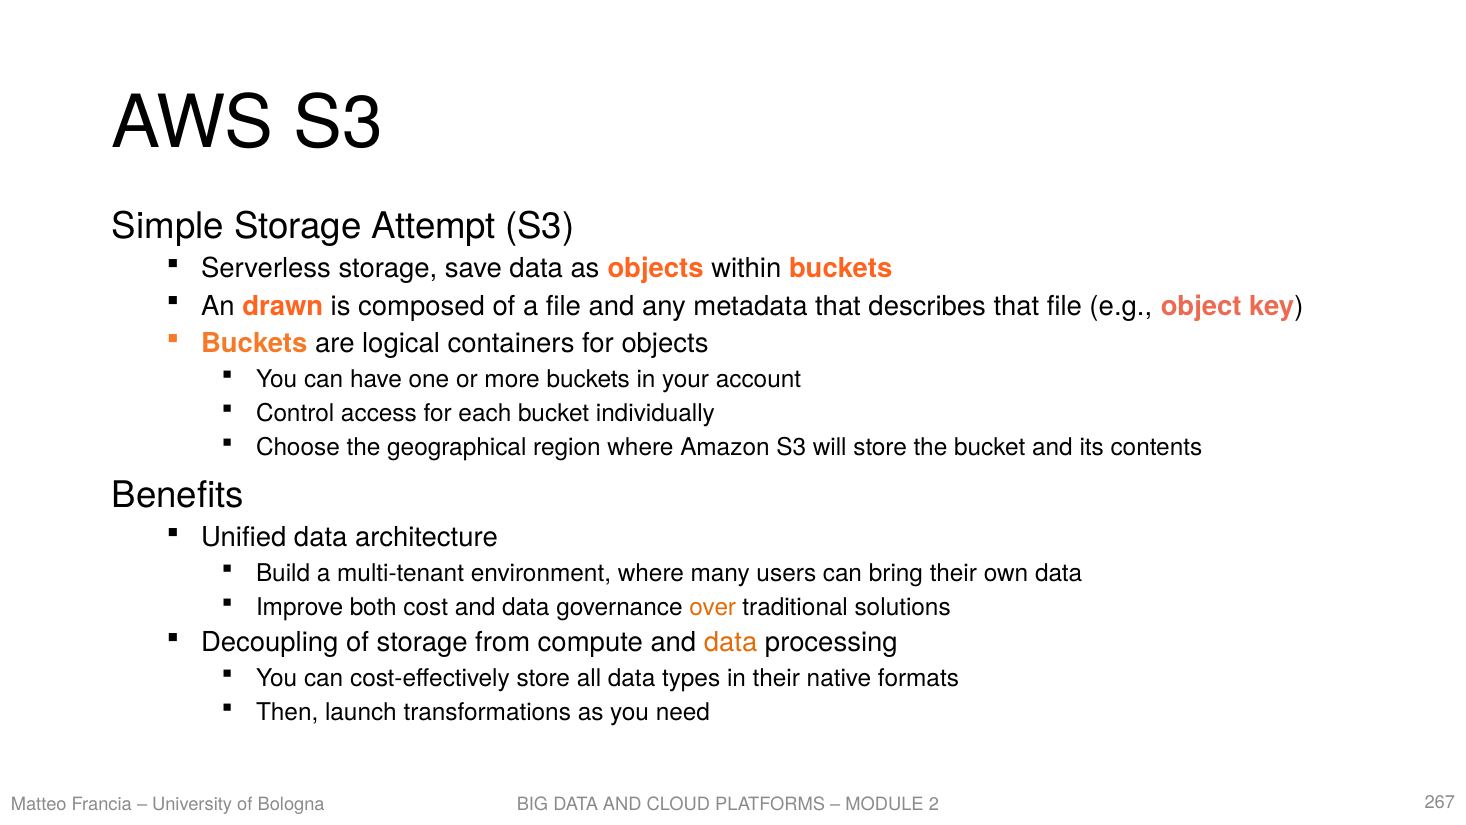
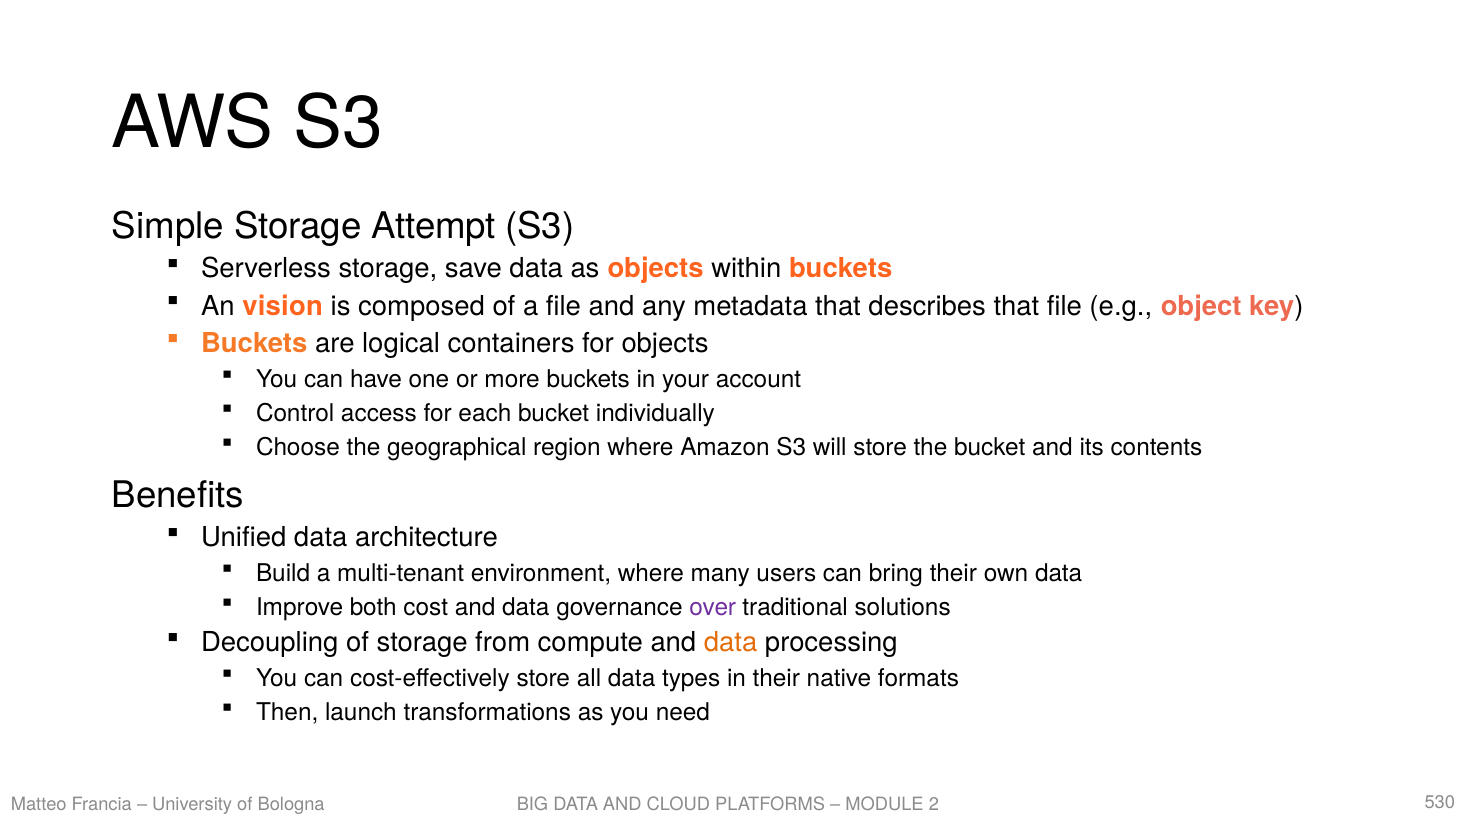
drawn: drawn -> vision (283, 306)
over colour: orange -> purple (713, 607)
267: 267 -> 530 (1440, 802)
